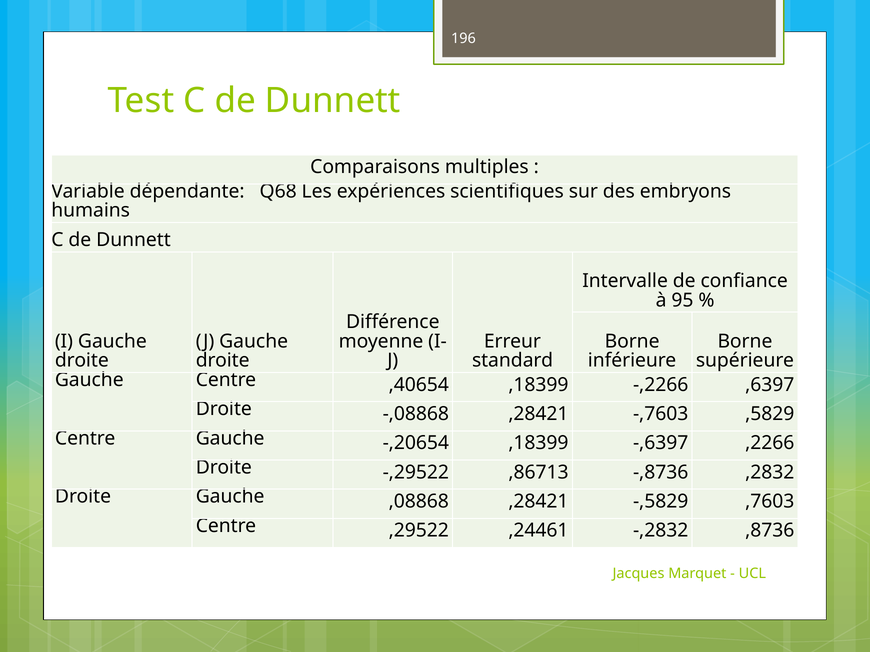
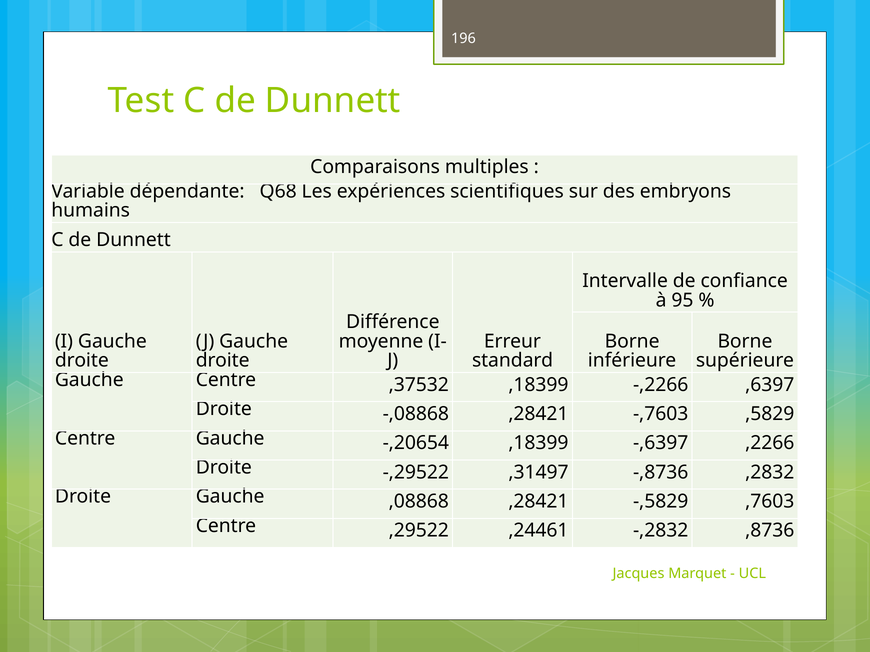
,40654: ,40654 -> ,37532 (419, 385)
,86713: ,86713 -> ,31497 (538, 473)
